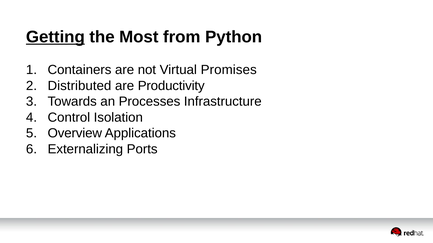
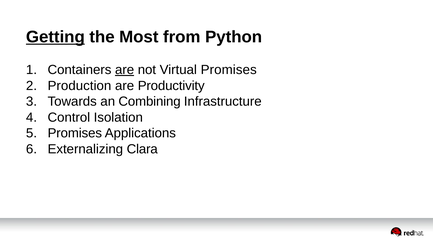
are underline: none -> present (125, 70)
Distributed: Distributed -> Production (79, 86)
Processes: Processes -> Combining (150, 102)
Overview: Overview -> Promises (75, 134)
Ports: Ports -> Clara (142, 149)
